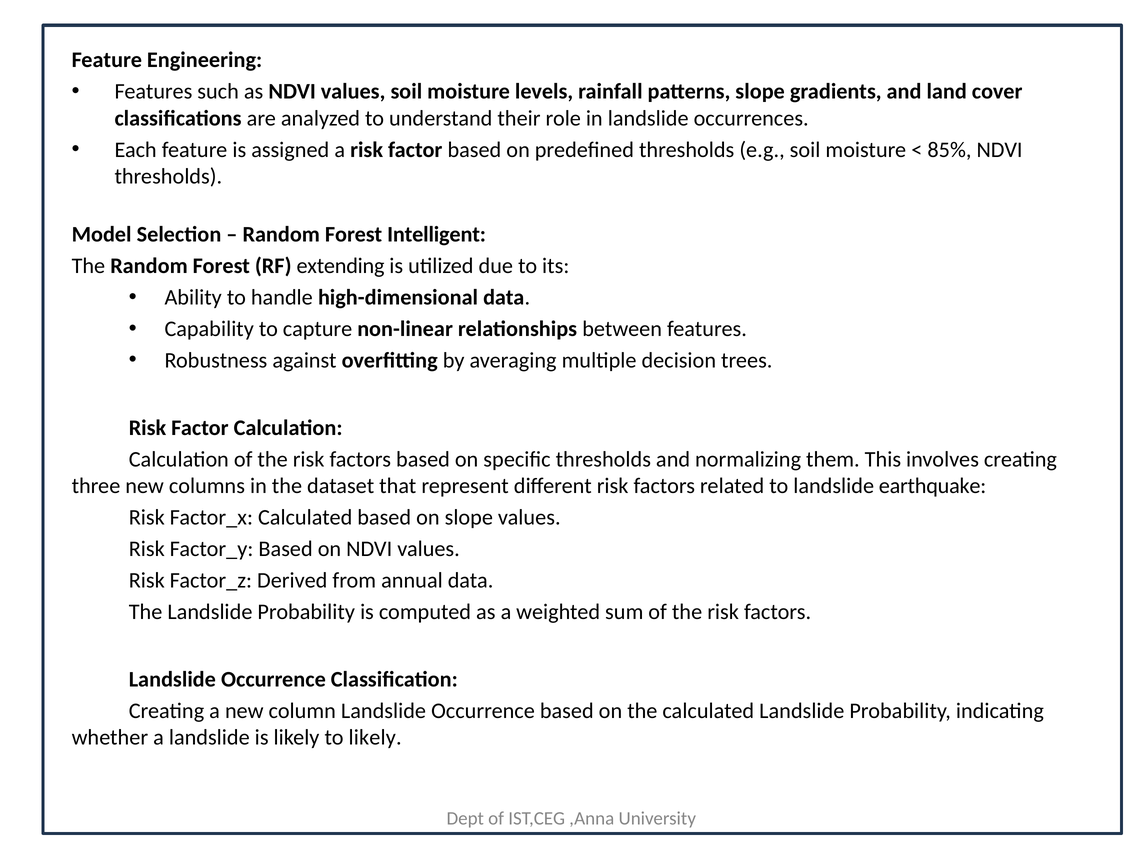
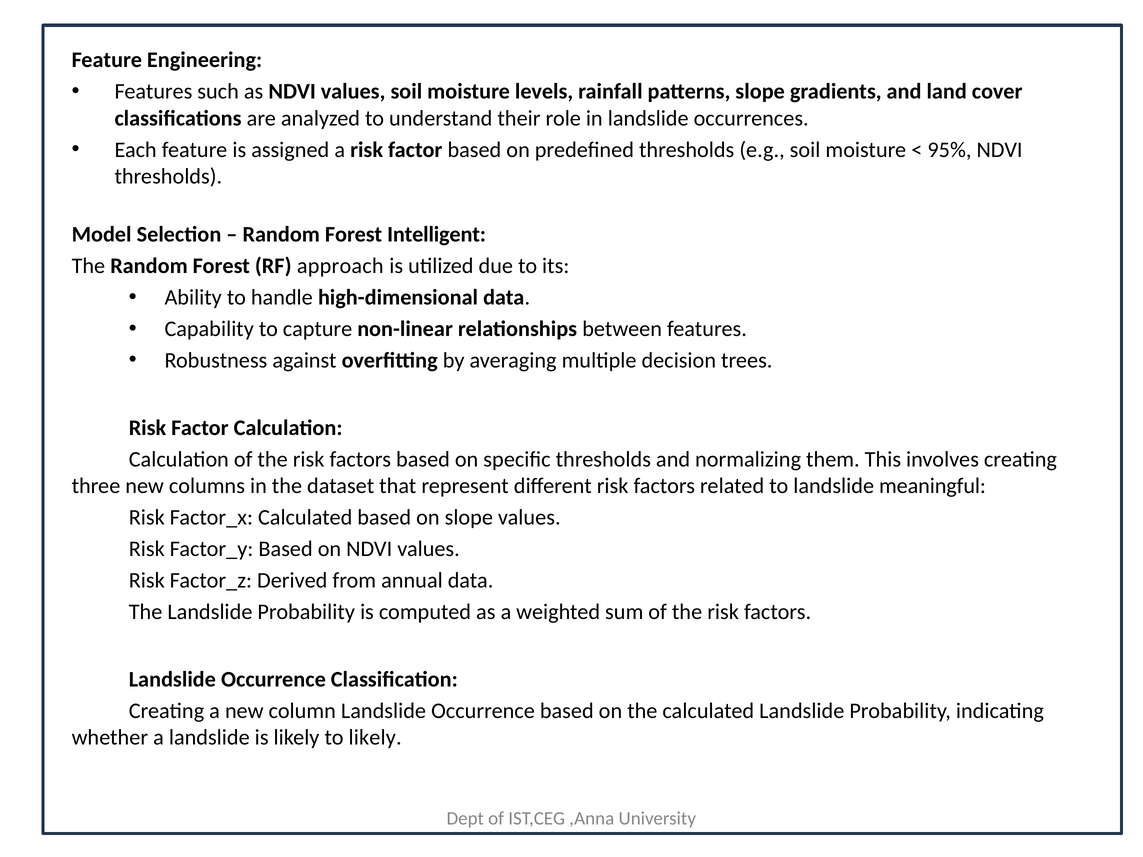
85%: 85% -> 95% (949, 150)
extending: extending -> approach (340, 266)
earthquake: earthquake -> meaningful (932, 486)
